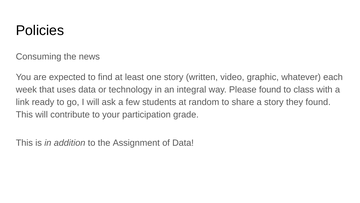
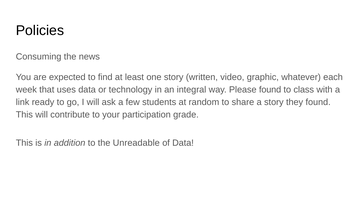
Assignment: Assignment -> Unreadable (136, 143)
